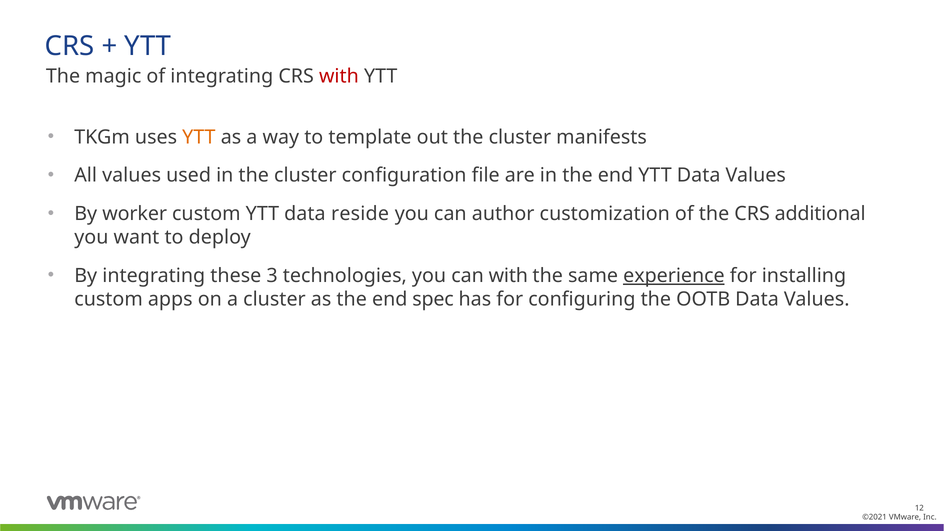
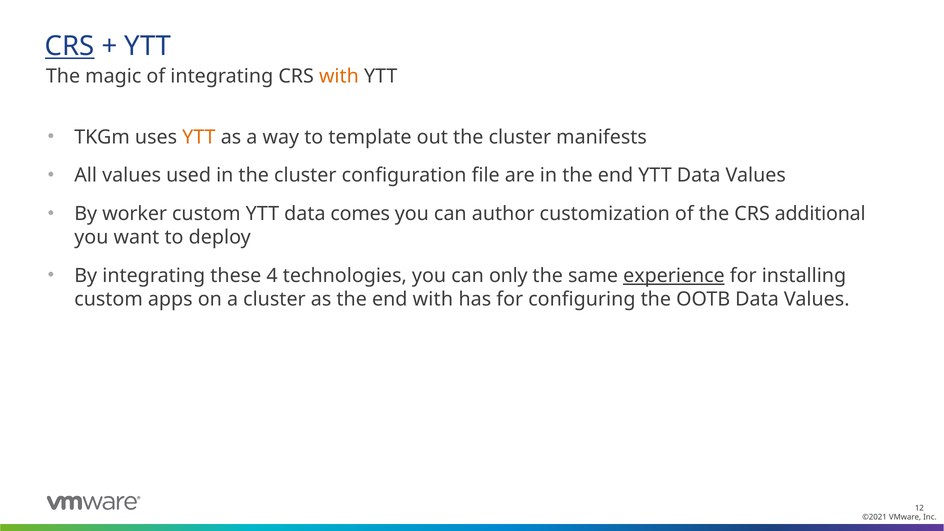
CRS underline: none -> present (70, 46)
with colour: red -> orange (339, 76)
reside: reside -> comes (360, 214)
3: 3 -> 4 (272, 276)
can with: with -> only (508, 276)
end spec: spec -> with (433, 299)
